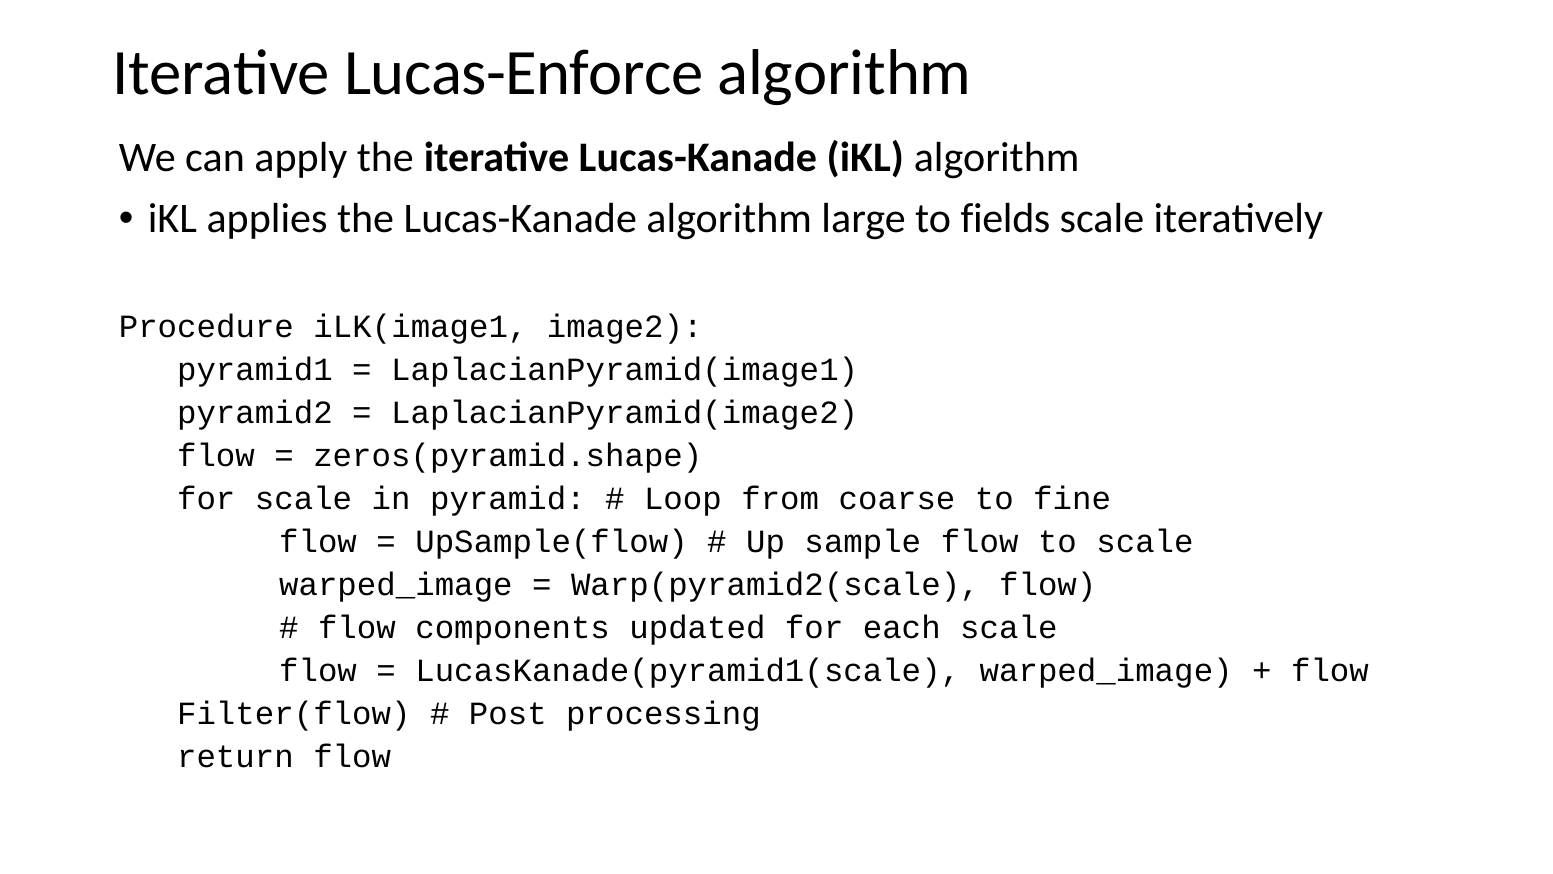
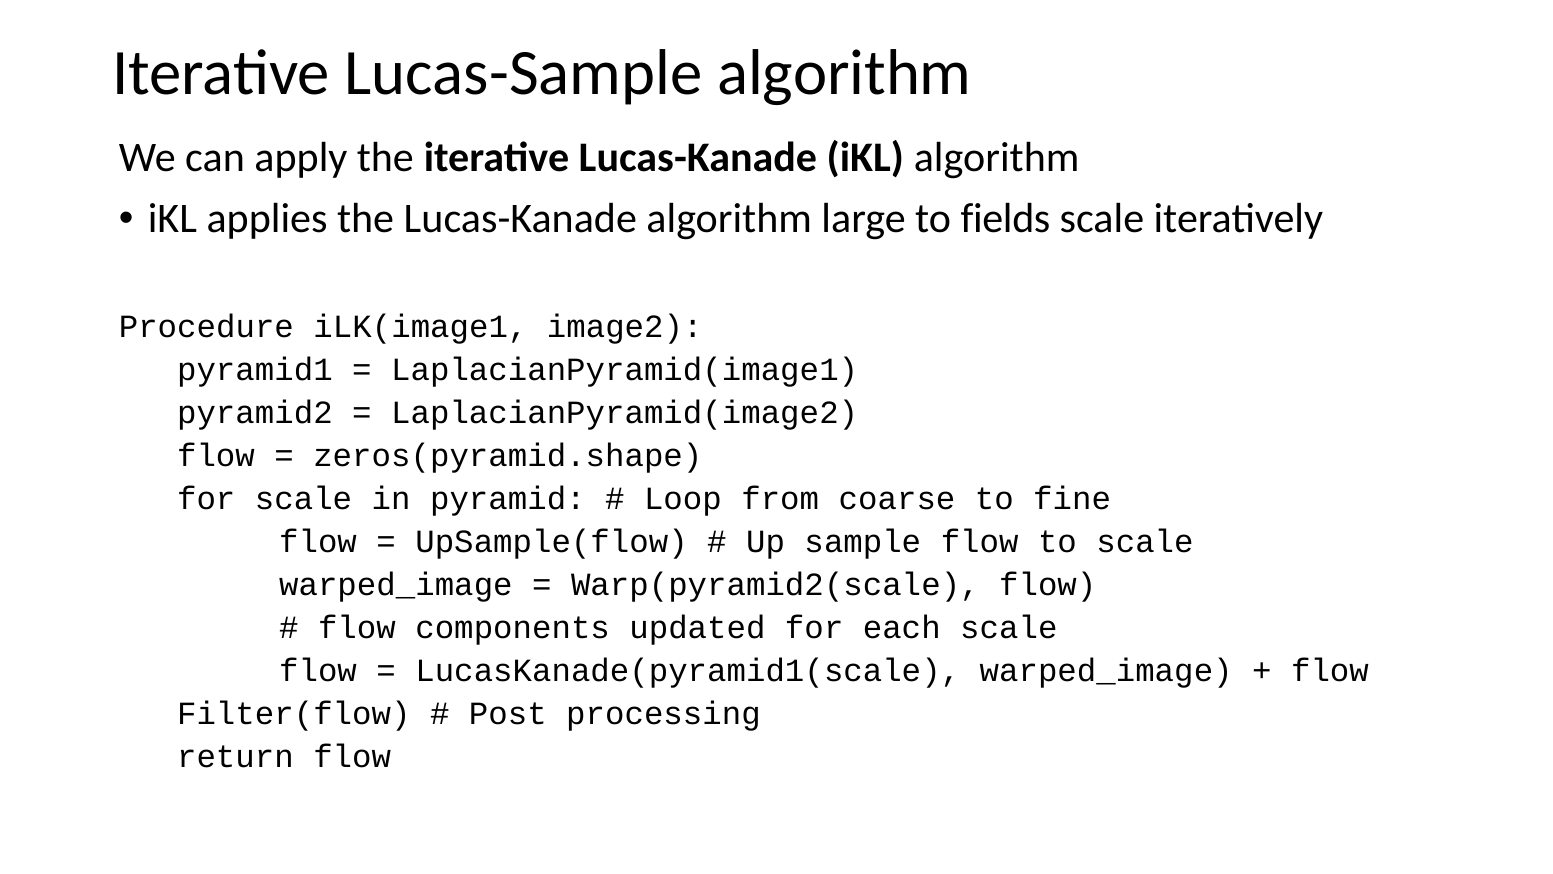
Lucas-Enforce: Lucas-Enforce -> Lucas-Sample (524, 73)
